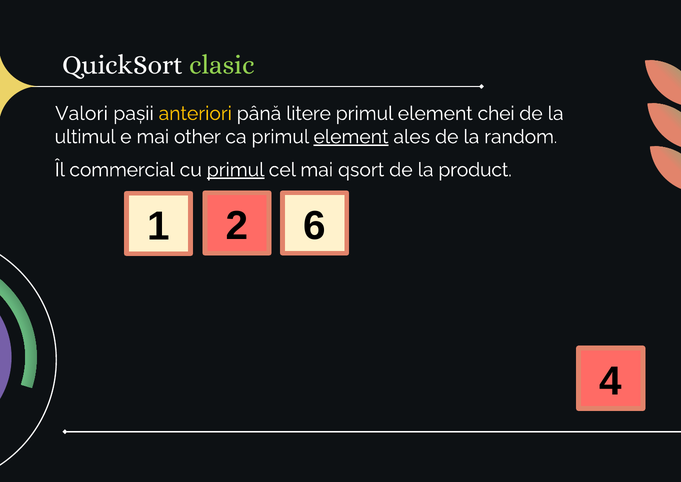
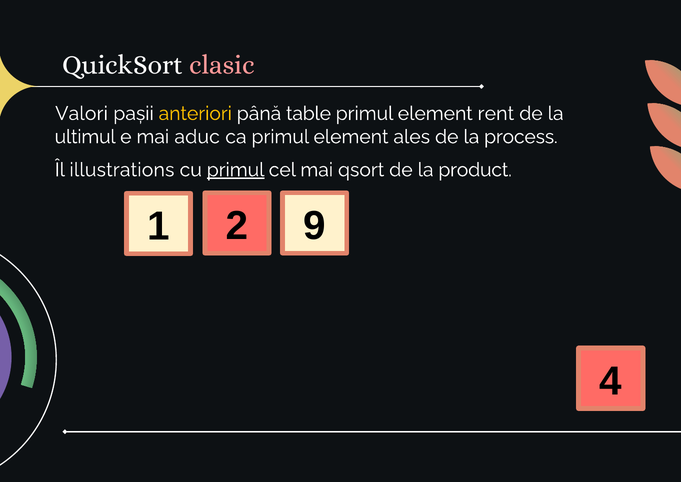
clasic colour: light green -> pink (222, 65)
litere: litere -> table (309, 113)
chei: chei -> rent (496, 113)
other: other -> aduc (197, 137)
element underline: present -> none (351, 137)
random: random -> process (521, 137)
commercial: commercial -> illustrations (122, 170)
6: 6 -> 9 (315, 226)
